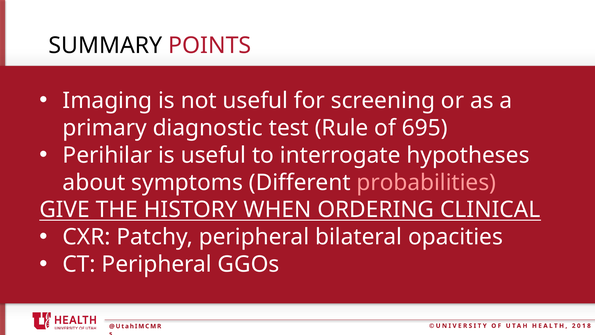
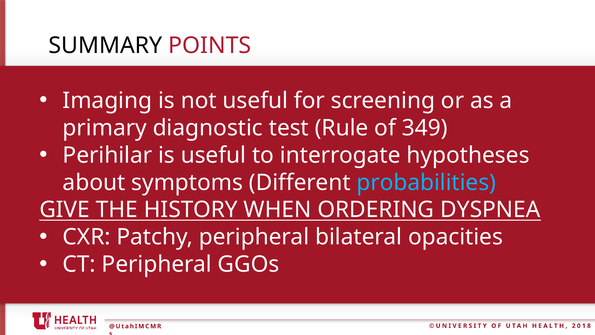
695: 695 -> 349 (425, 128)
probabilities colour: pink -> light blue (426, 182)
CLINICAL: CLINICAL -> DYSPNEA (490, 210)
